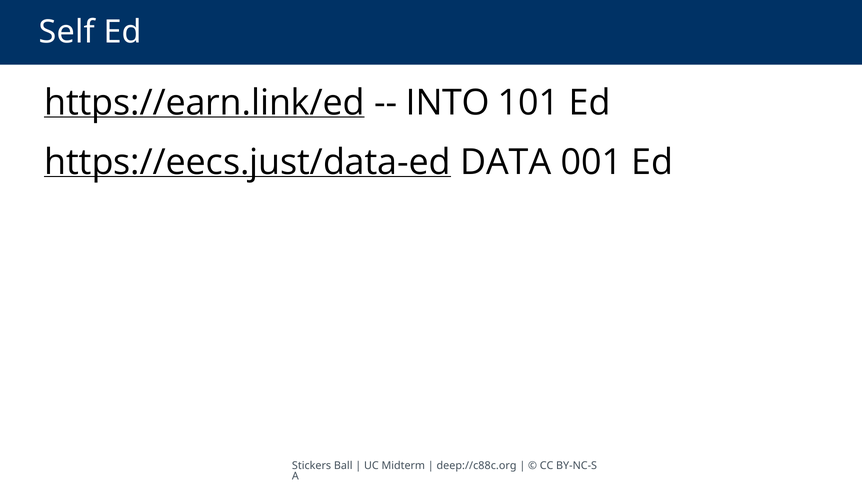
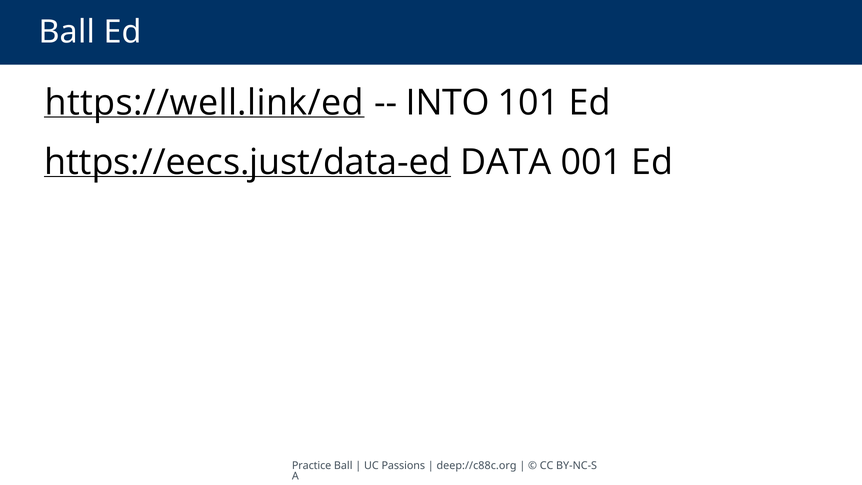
Self: Self -> Ball (67, 32)
https://earn.link/ed: https://earn.link/ed -> https://well.link/ed (204, 103)
Stickers: Stickers -> Practice (312, 466)
Midterm: Midterm -> Passions (403, 466)
